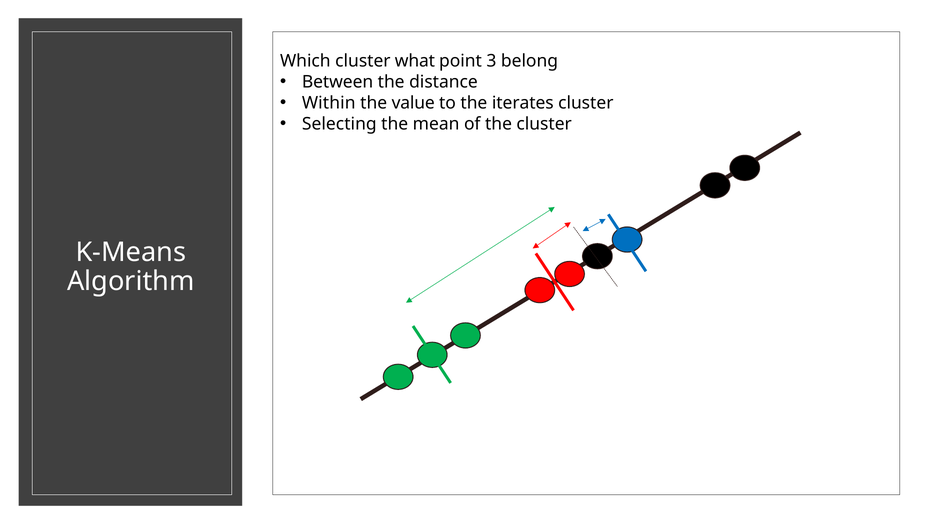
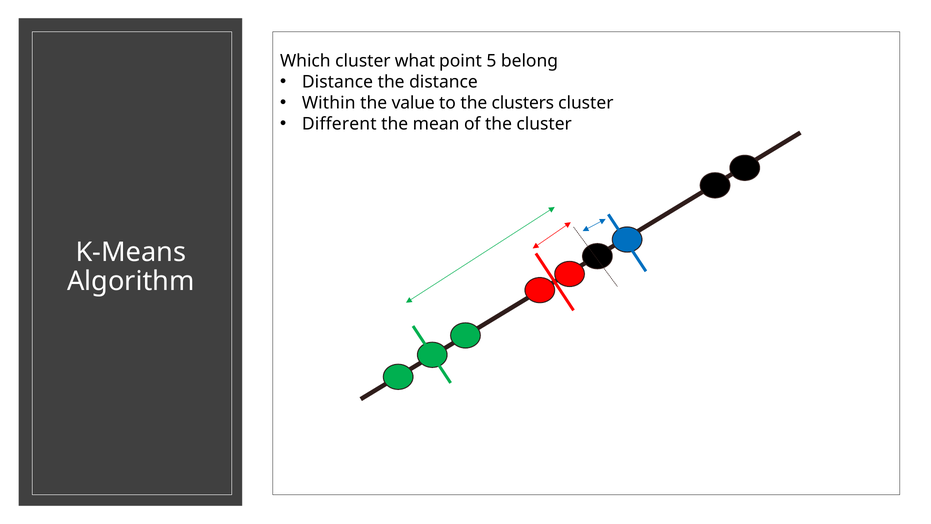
3: 3 -> 5 (491, 61)
Between: Between -> Distance (337, 82)
iterates: iterates -> clusters (523, 103)
Selecting: Selecting -> Different (339, 124)
